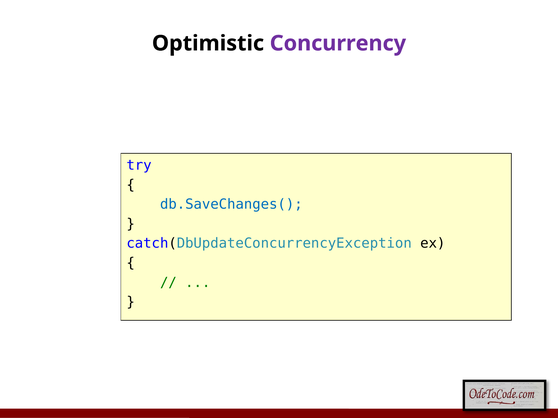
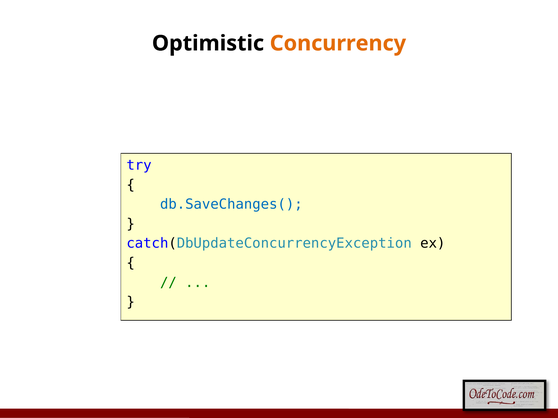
Concurrency colour: purple -> orange (338, 43)
